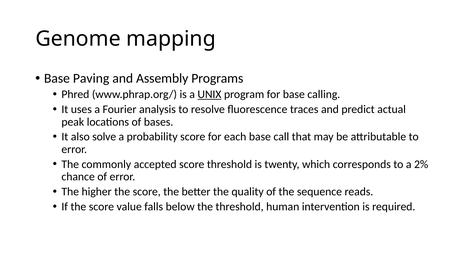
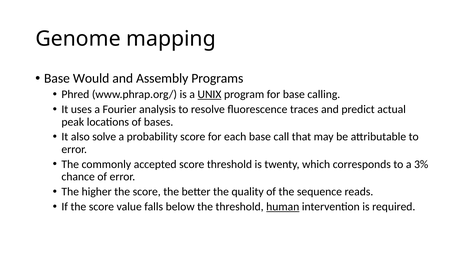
Paving: Paving -> Would (91, 78)
2%: 2% -> 3% (421, 164)
human underline: none -> present (283, 207)
